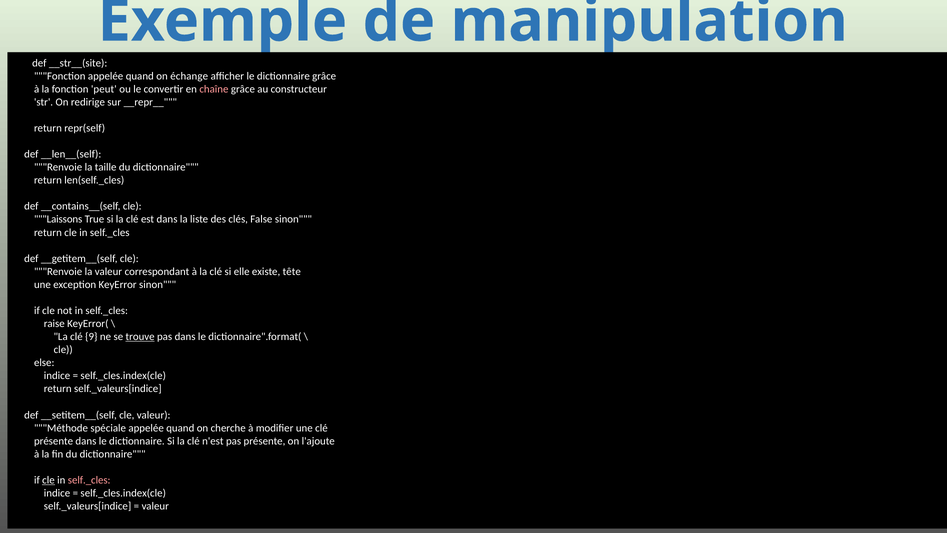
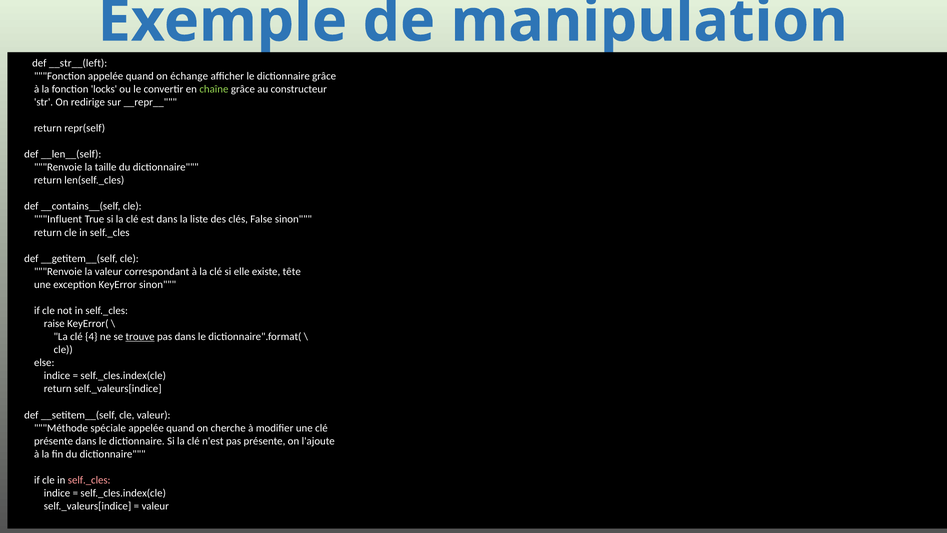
__str__(site: __str__(site -> __str__(left (78, 63)
peut: peut -> locks (104, 89)
chaîne colour: pink -> light green (214, 89)
Laissons: Laissons -> Influent (58, 219)
9: 9 -> 4 (91, 337)
cle underline: present -> none (48, 480)
